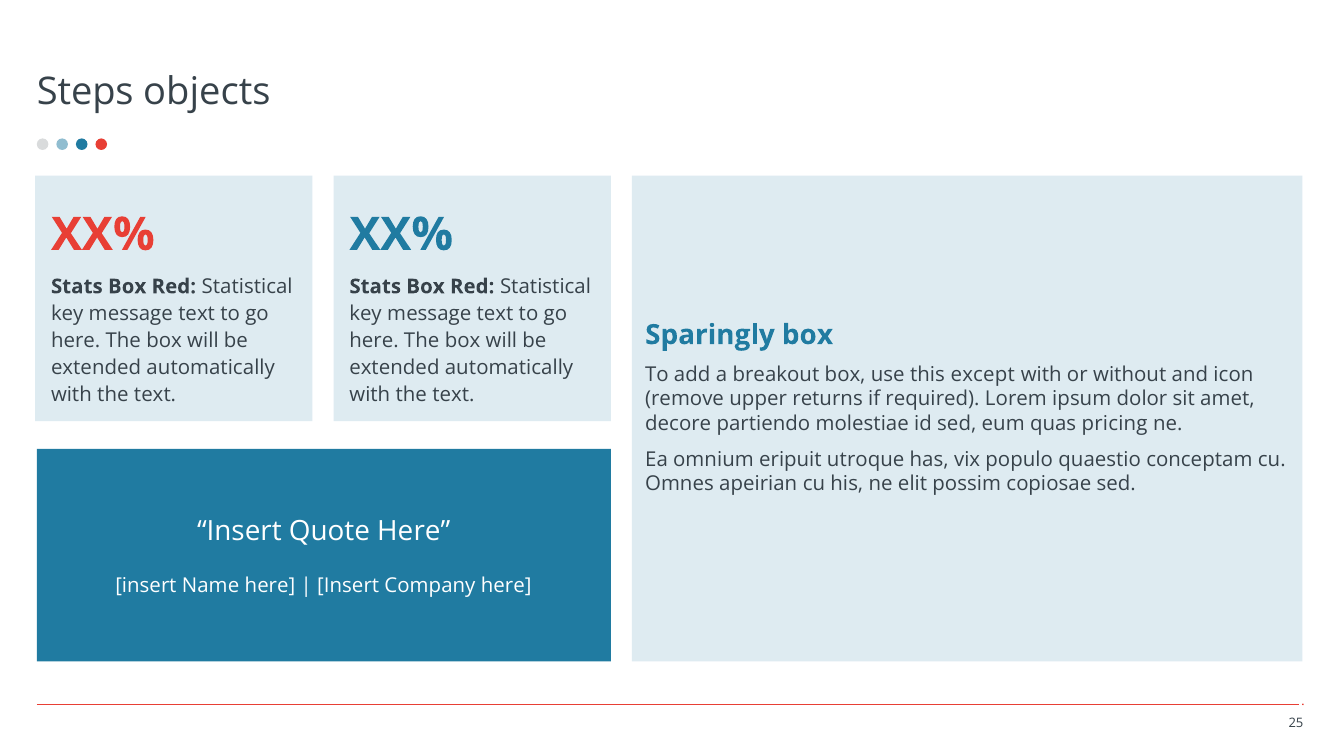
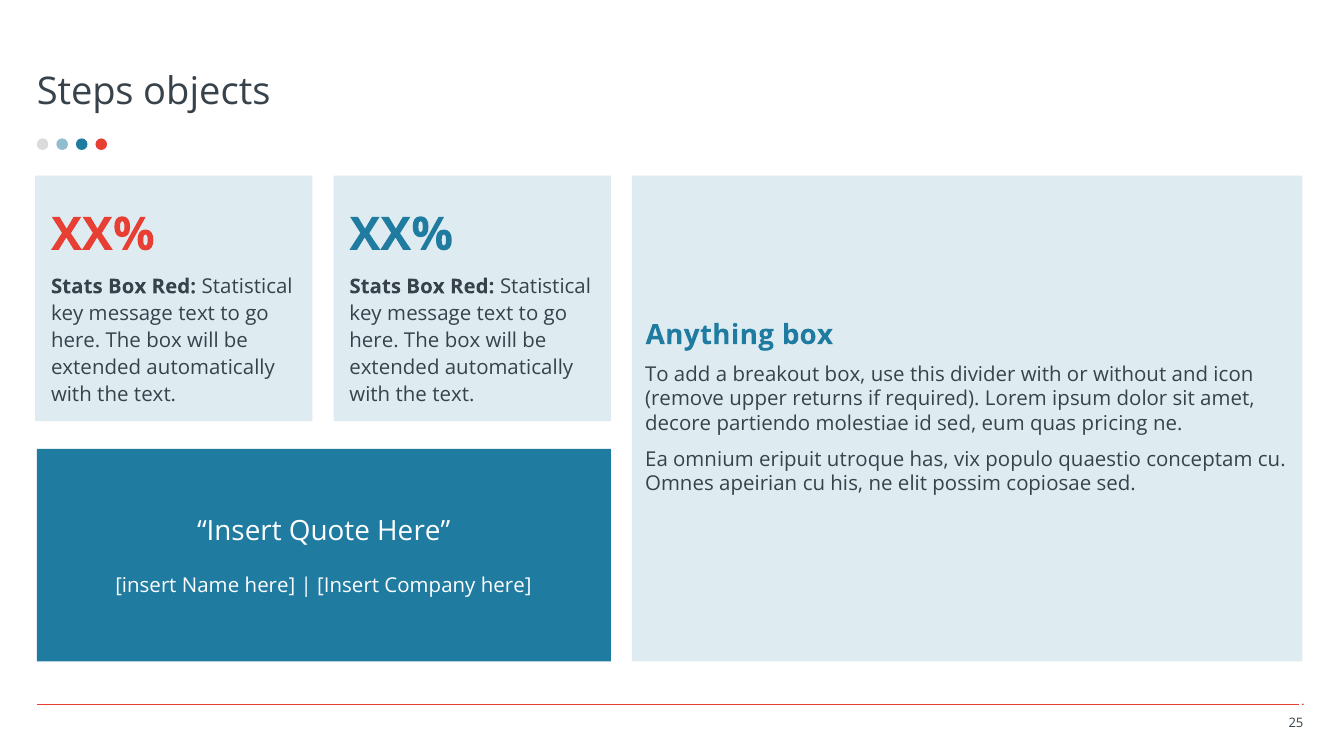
Sparingly: Sparingly -> Anything (710, 335)
except: except -> divider (983, 375)
